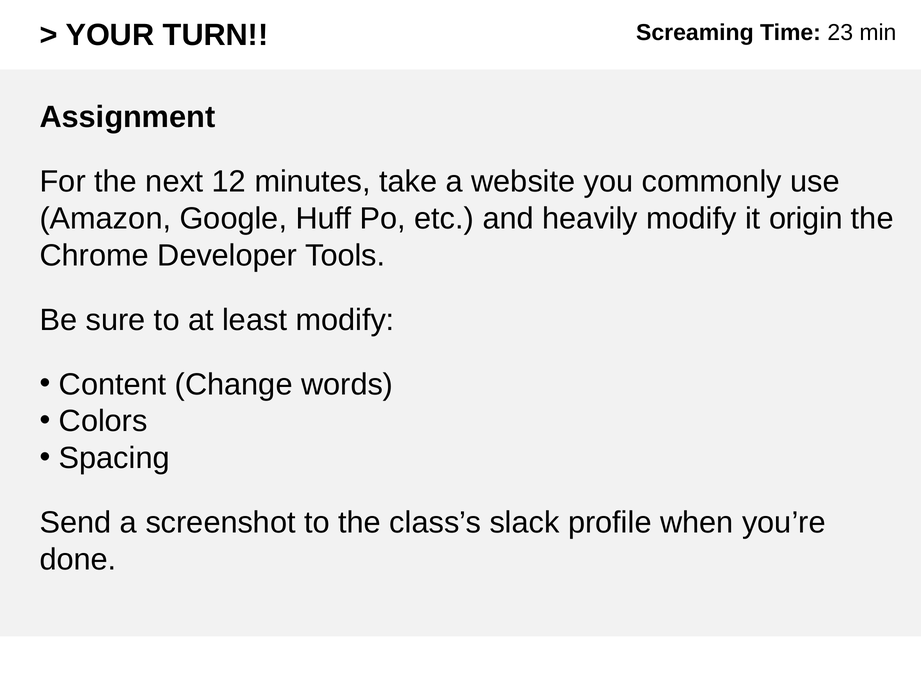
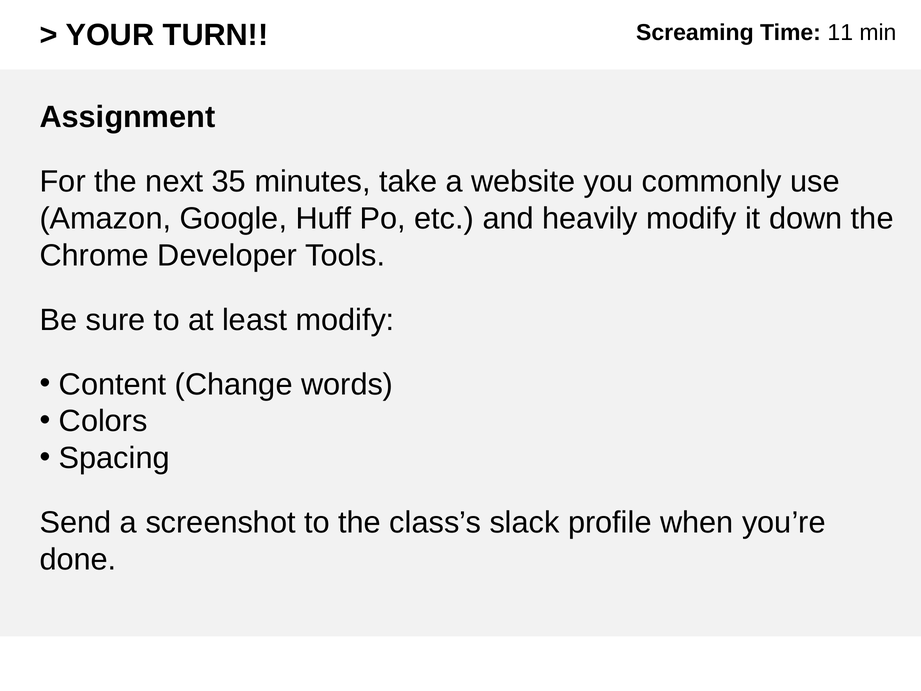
23: 23 -> 11 (840, 33)
12: 12 -> 35 (229, 182)
origin: origin -> down (806, 219)
